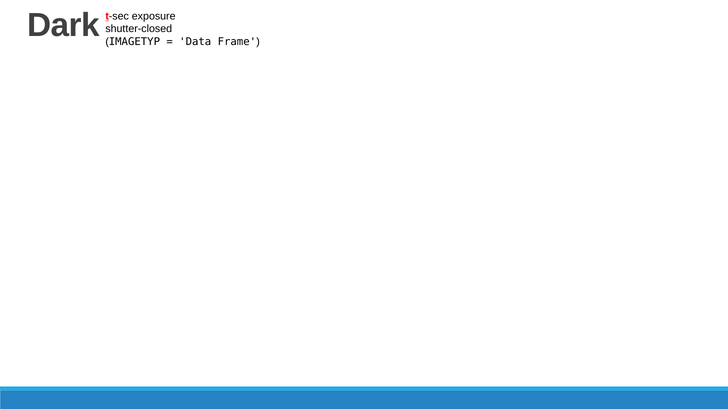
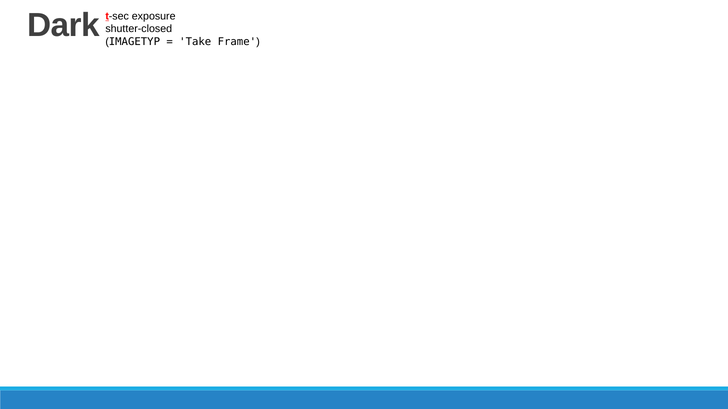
Data: Data -> Take (195, 42)
